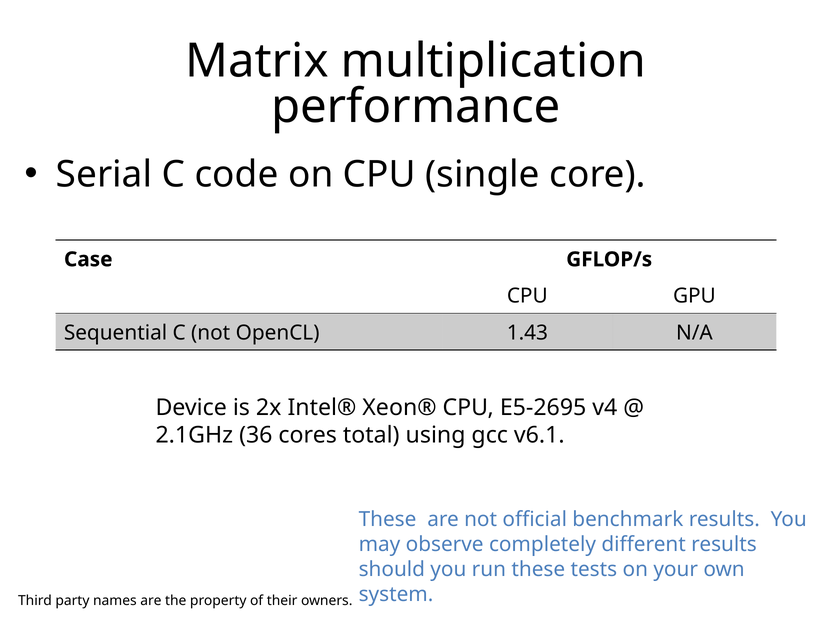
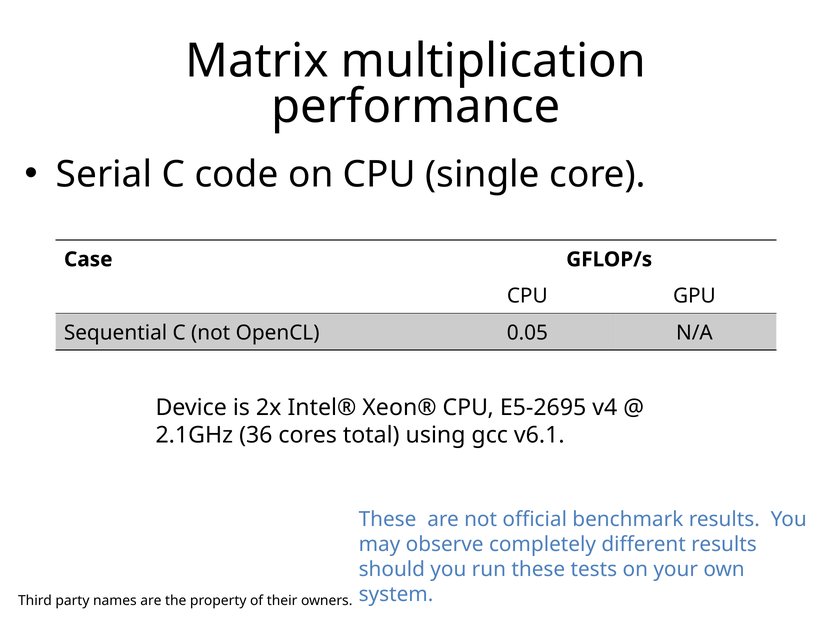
1.43: 1.43 -> 0.05 (527, 333)
